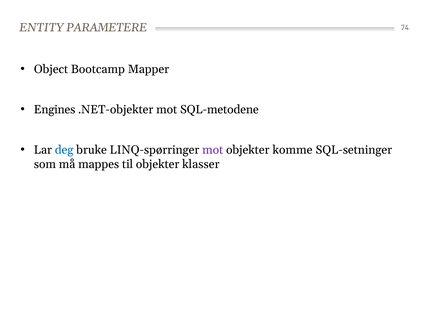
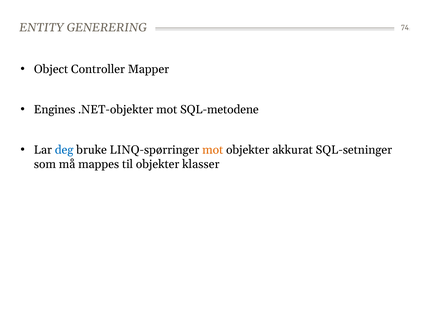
PARAMETERE: PARAMETERE -> GENERERING (107, 28)
Bootcamp: Bootcamp -> Controller (98, 69)
mot colour: purple -> orange (213, 150)
komme: komme -> akkurat (293, 150)
